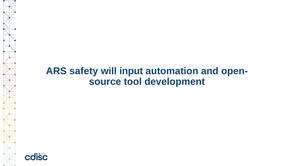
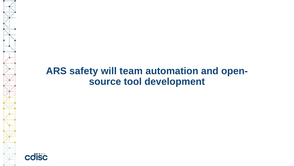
input: input -> team (131, 71)
